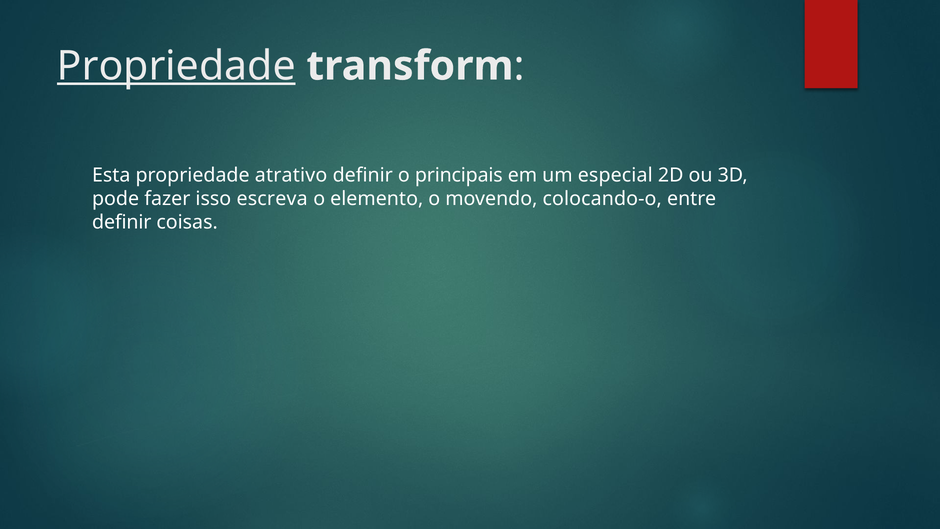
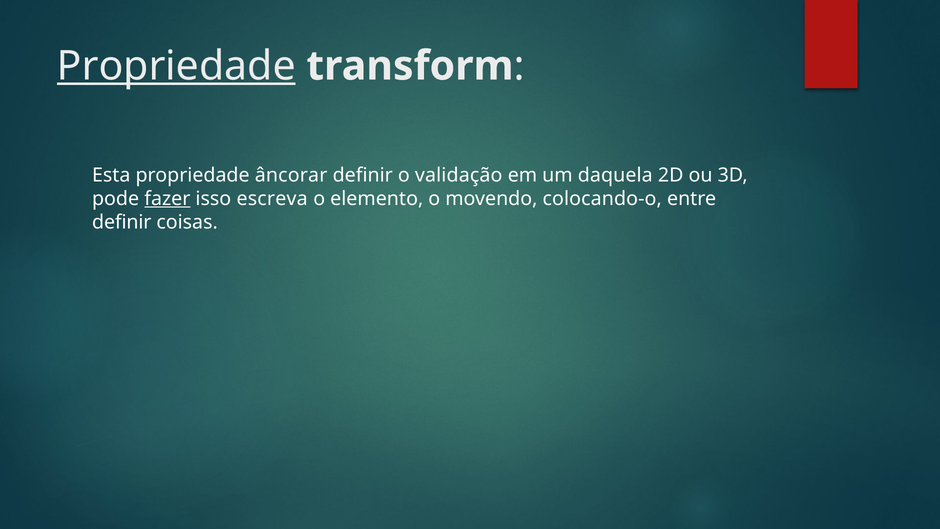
atrativo: atrativo -> âncorar (291, 175)
principais: principais -> validação (459, 175)
especial: especial -> daquela (615, 175)
fazer underline: none -> present (167, 199)
